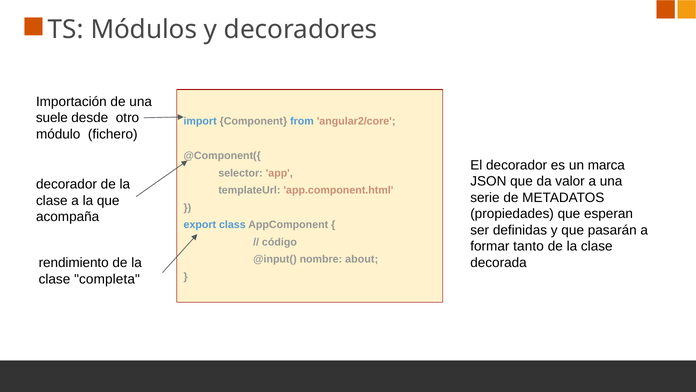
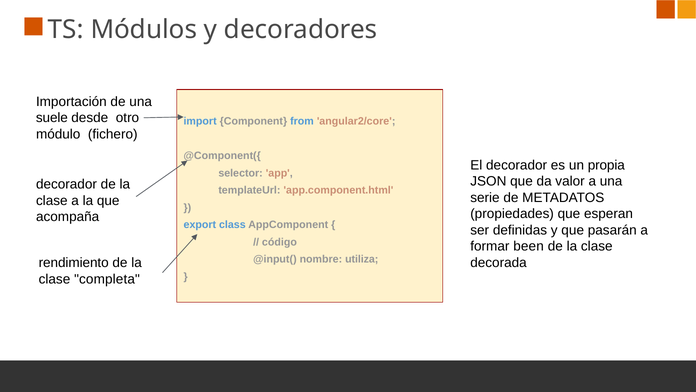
marca: marca -> propia (606, 165)
tanto: tanto -> been (529, 246)
about: about -> utiliza (362, 259)
